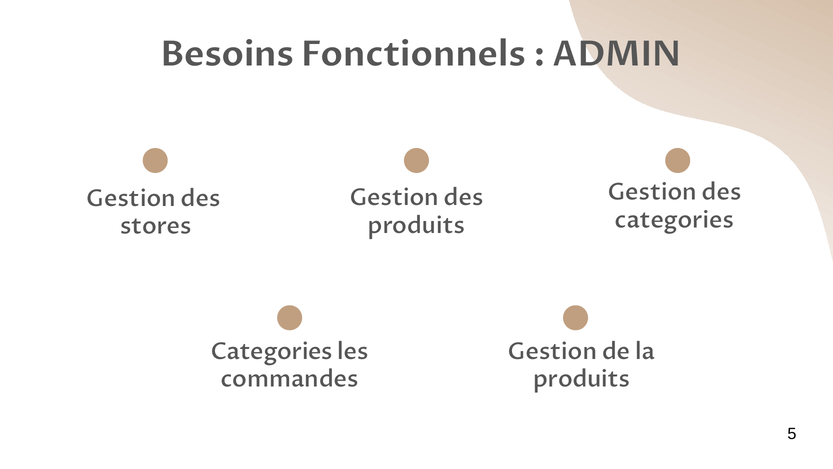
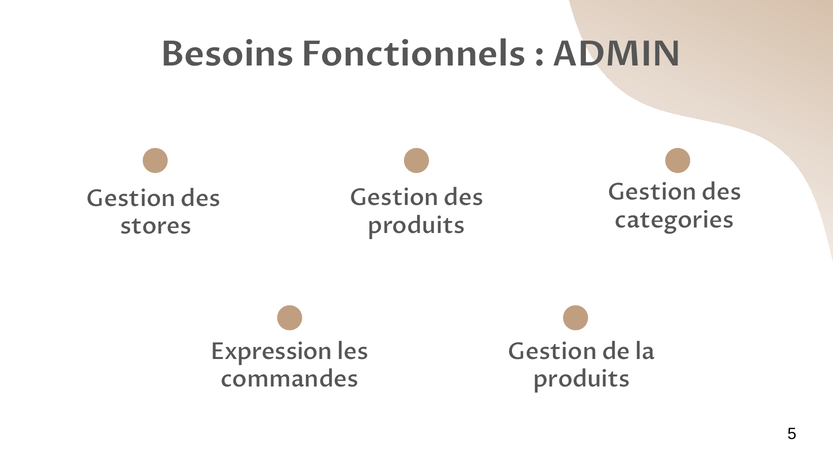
Categories: Categories -> Expression (272, 351)
